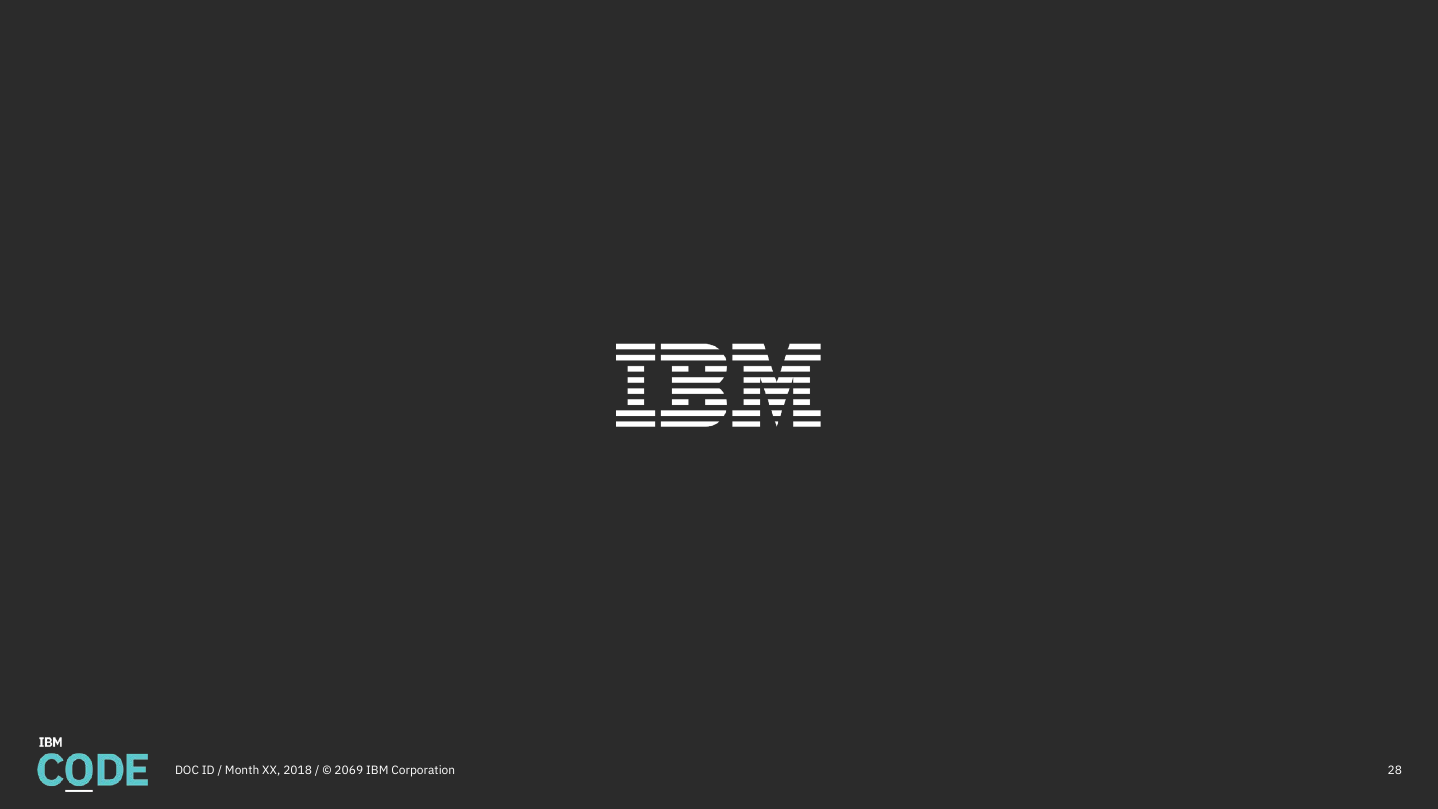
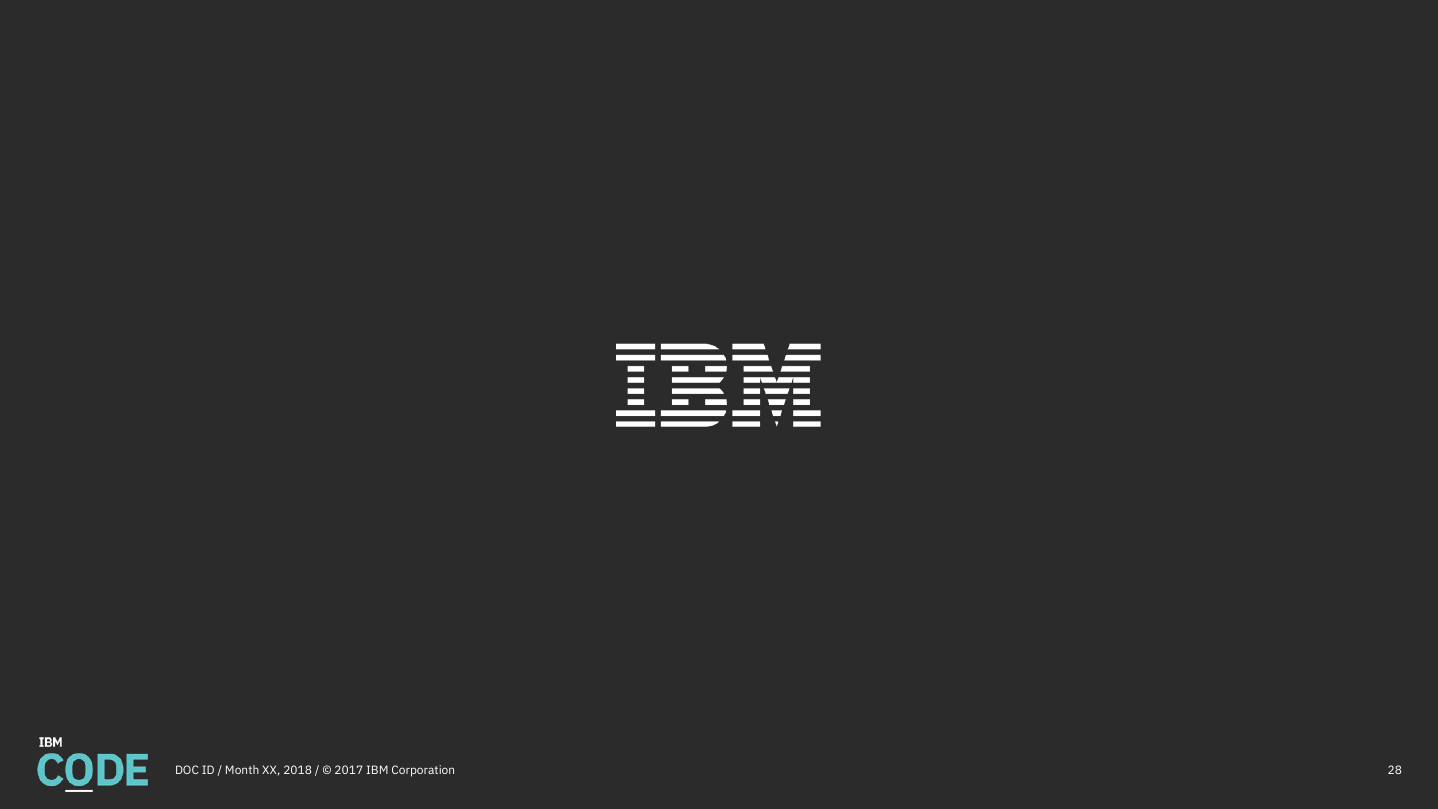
2069: 2069 -> 2017 (349, 770)
